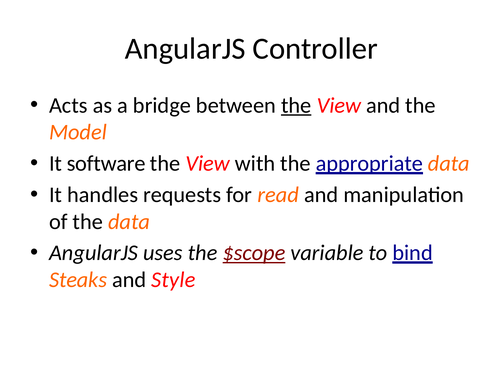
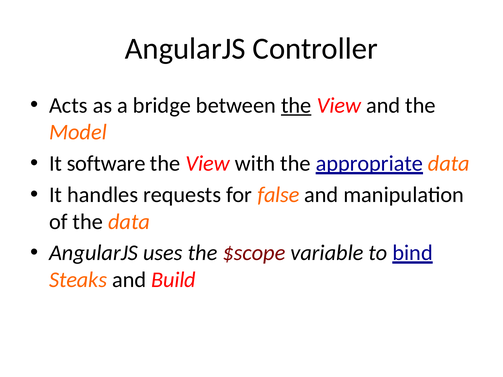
read: read -> false (278, 195)
$scope underline: present -> none (254, 253)
Style: Style -> Build (173, 280)
